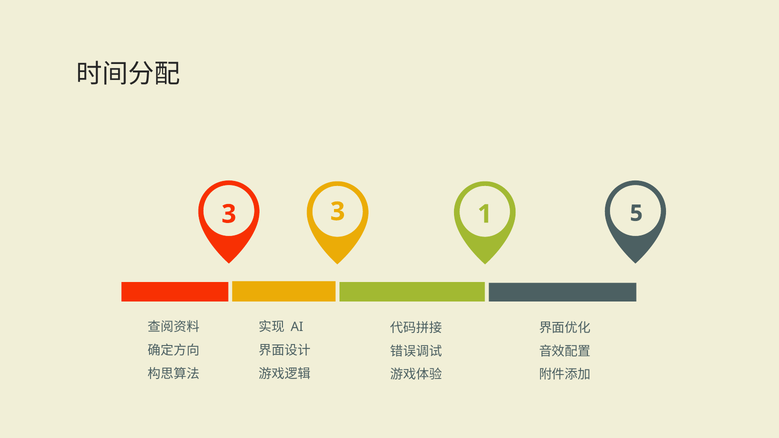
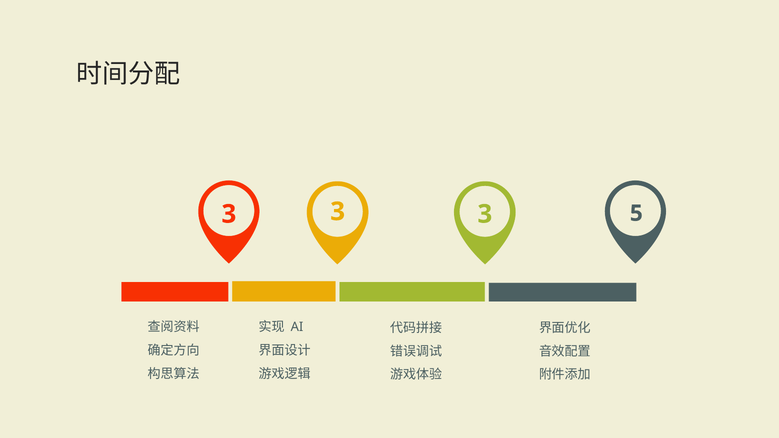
3 3 1: 1 -> 3 (485, 214)
